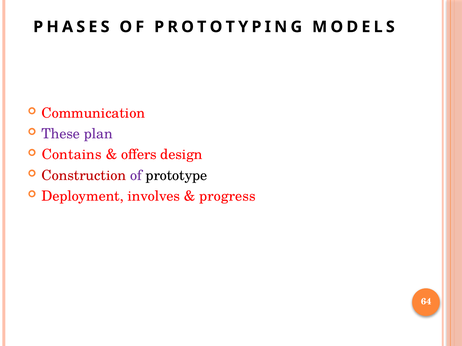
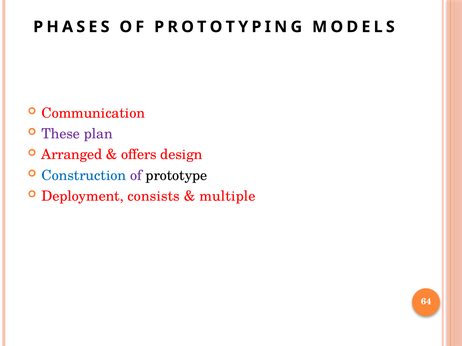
Contains: Contains -> Arranged (72, 155)
Construction colour: red -> blue (84, 176)
involves: involves -> consists (154, 196)
progress: progress -> multiple (227, 196)
